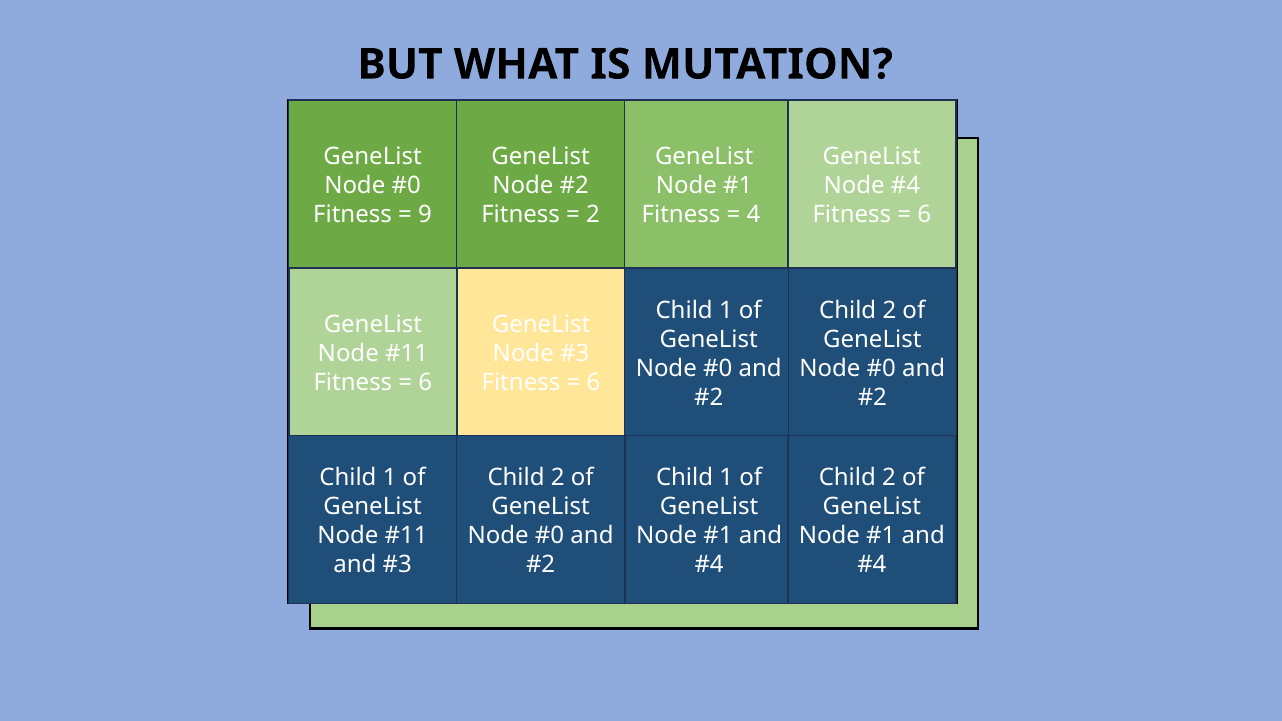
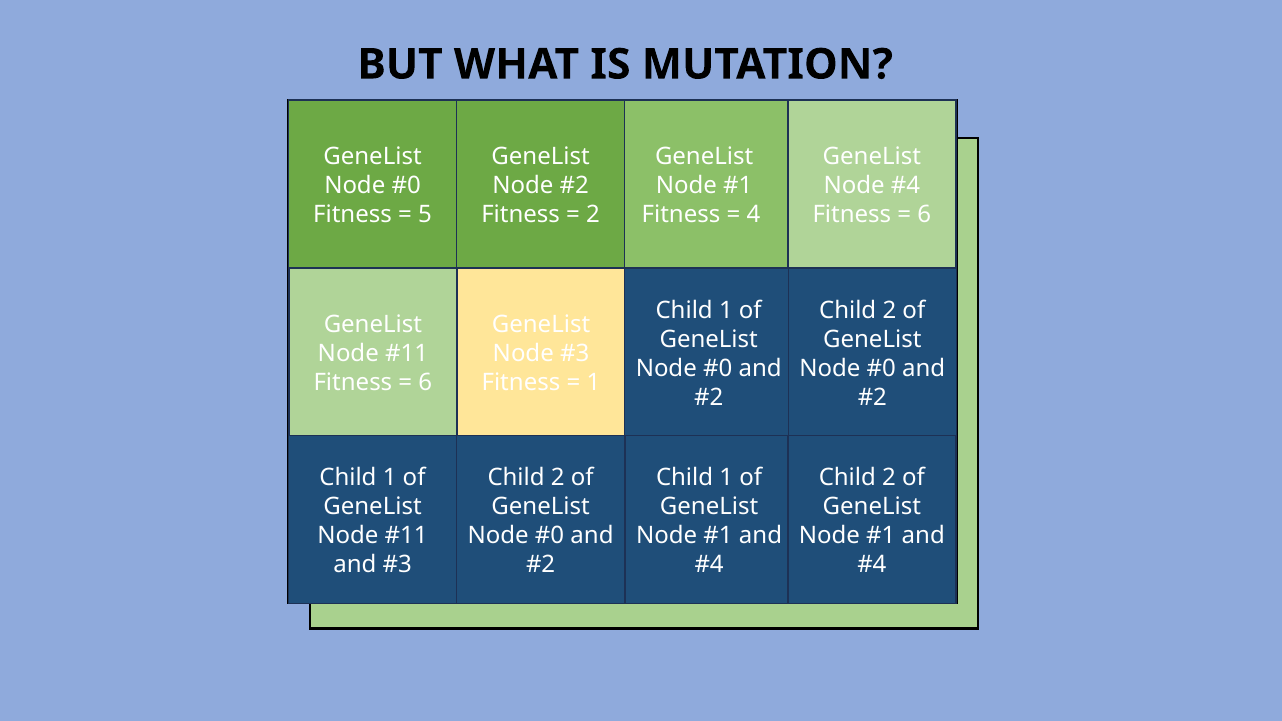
9: 9 -> 5 (425, 215)
6: 6 -> 1 (593, 383)
